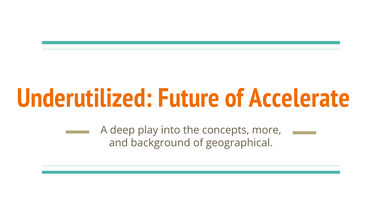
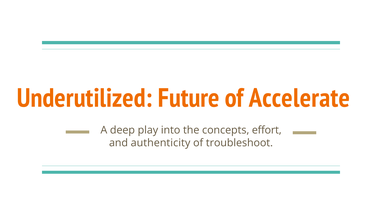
more: more -> effort (267, 130)
background: background -> authenticity (161, 143)
geographical: geographical -> troubleshoot (239, 143)
